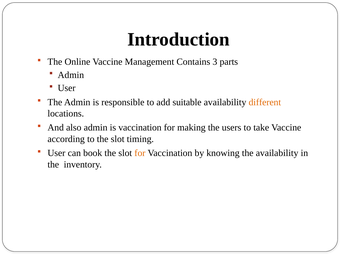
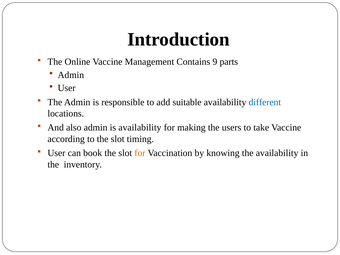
3: 3 -> 9 (215, 62)
different colour: orange -> blue (265, 102)
is vaccination: vaccination -> availability (140, 128)
